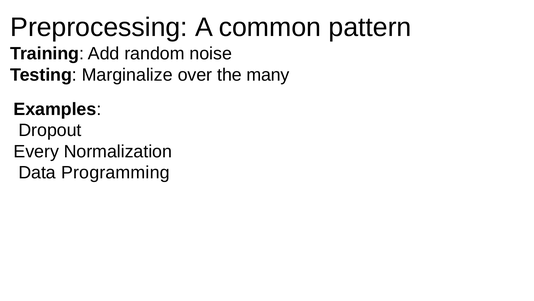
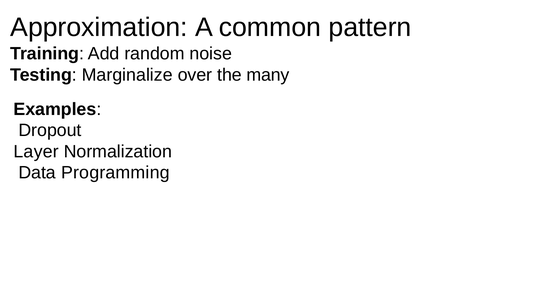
Preprocessing: Preprocessing -> Approximation (99, 27)
Every: Every -> Layer (36, 151)
